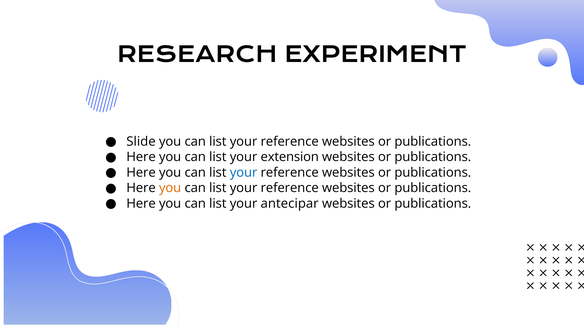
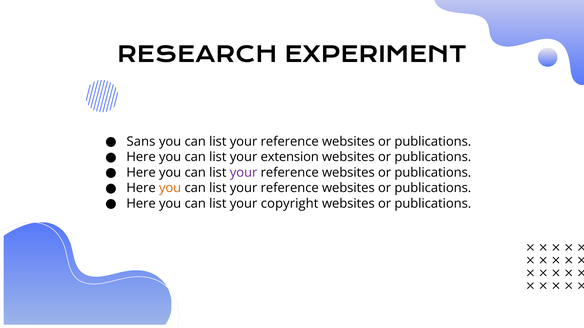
Slide: Slide -> Sans (141, 142)
your colour: blue -> purple (244, 173)
antecipar: antecipar -> copyright (290, 204)
